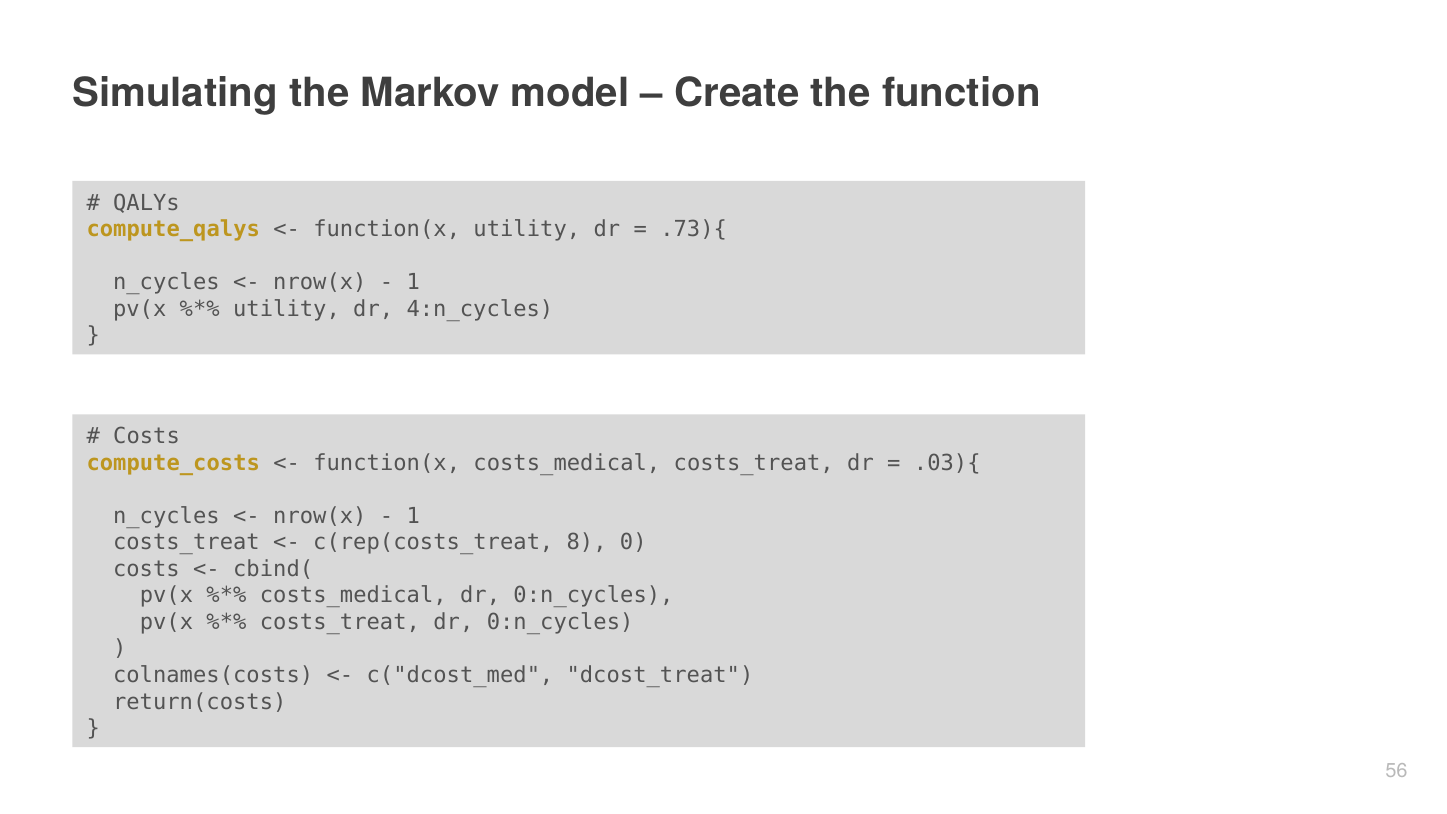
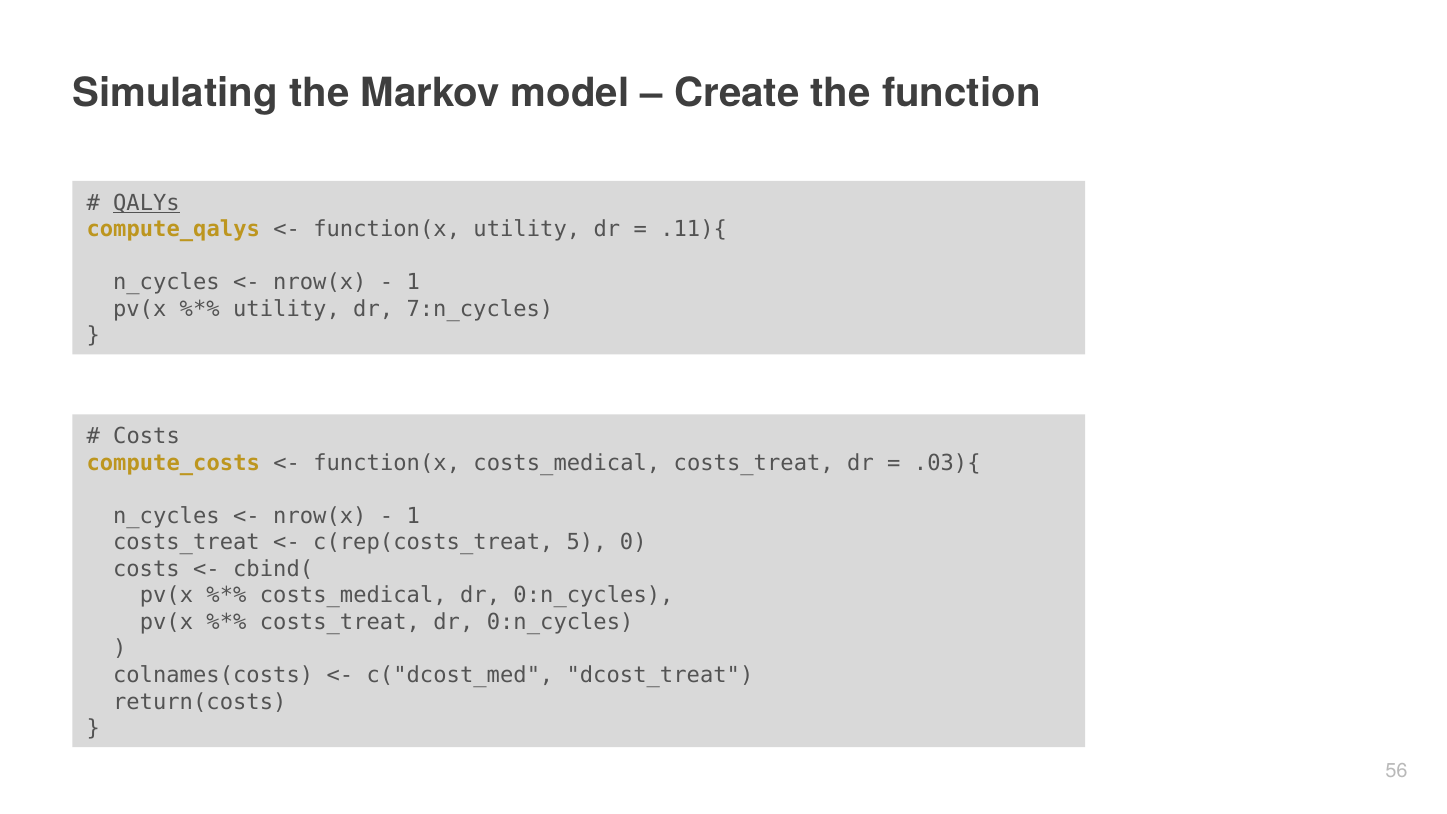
QALYs underline: none -> present (146, 203)
.73){: .73){ -> .11){ (694, 229)
4:n_cycles: 4:n_cycles -> 7:n_cycles (480, 309)
8: 8 -> 5 (587, 542)
